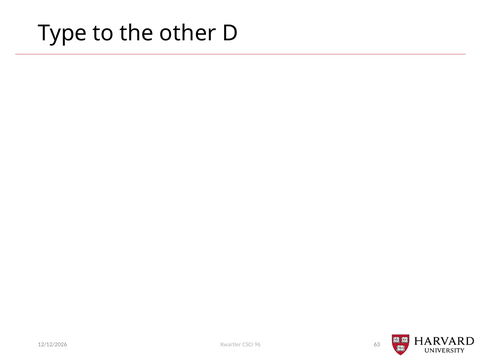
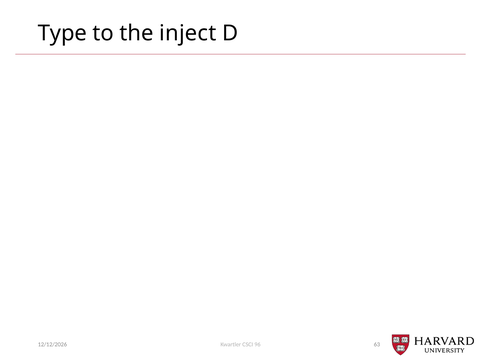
other: other -> inject (188, 33)
